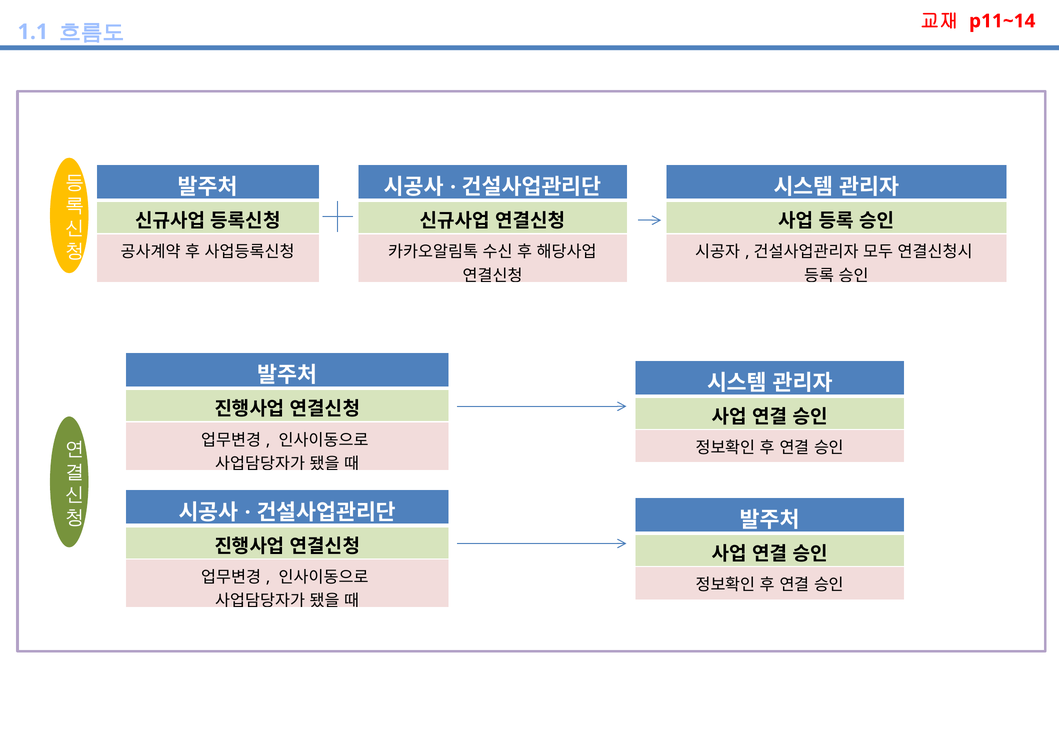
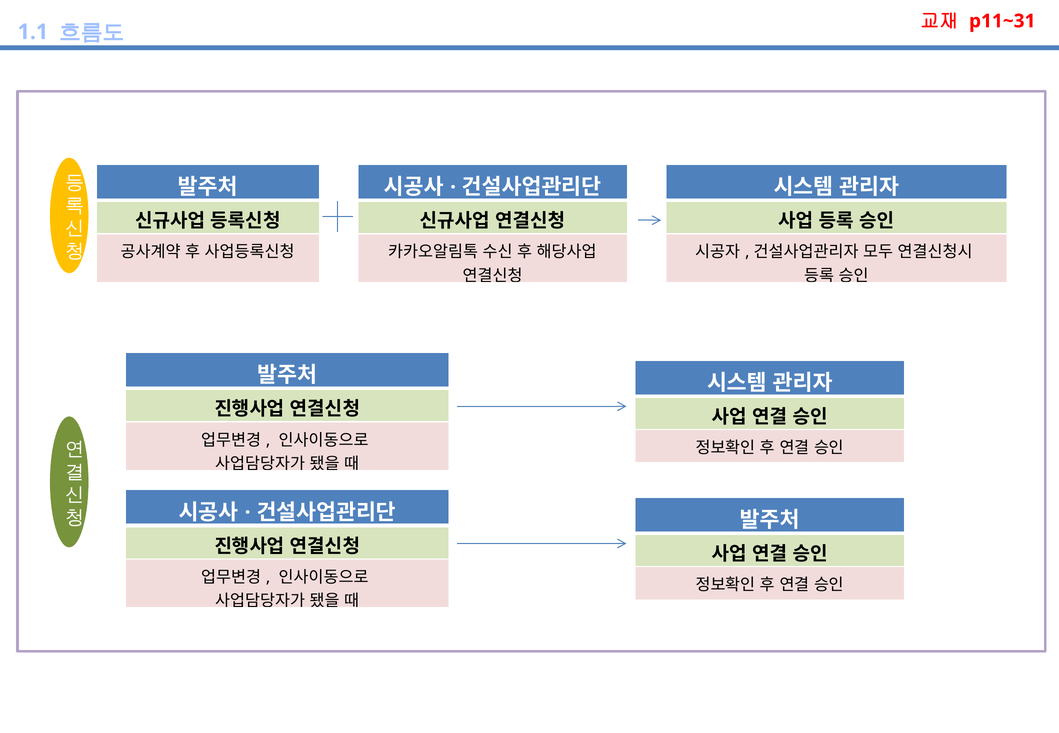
p11~14: p11~14 -> p11~31 (1002, 21)
